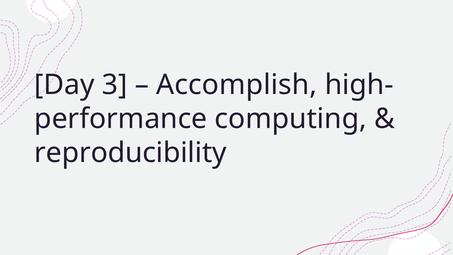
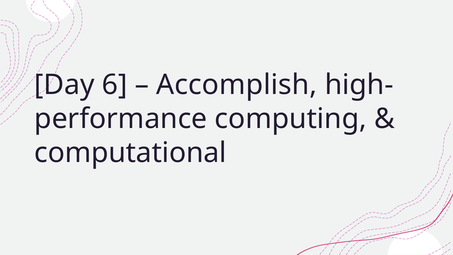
3: 3 -> 6 (115, 85)
reproducibility: reproducibility -> computational (130, 153)
